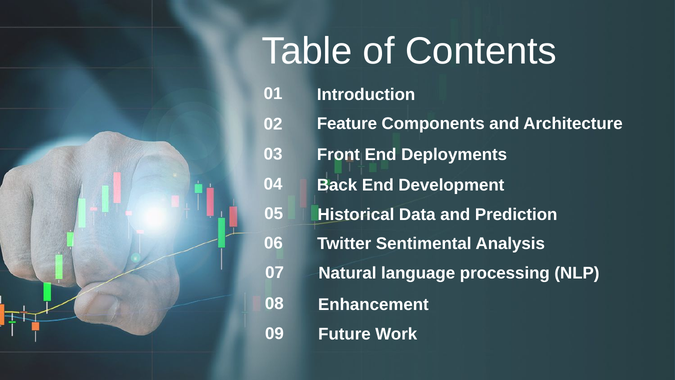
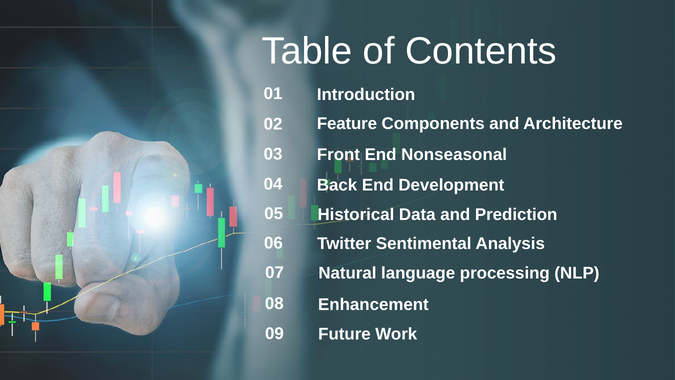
Deployments: Deployments -> Nonseasonal (454, 155)
